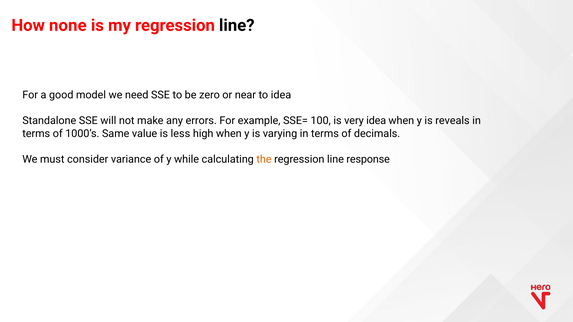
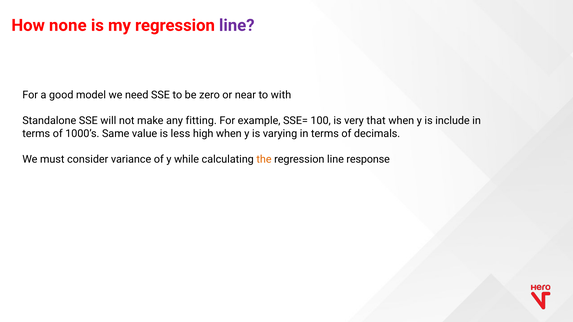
line colour: black -> purple (237, 25)
to idea: idea -> with (281, 95)
errors: errors -> fitting (201, 121)
very idea: idea -> that (376, 121)
reveals: reveals -> include (452, 121)
